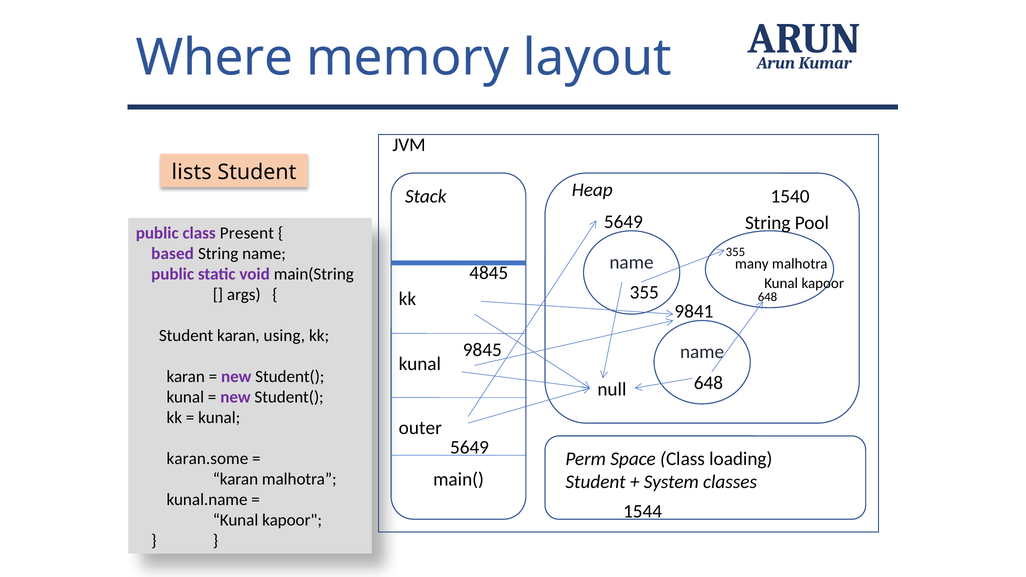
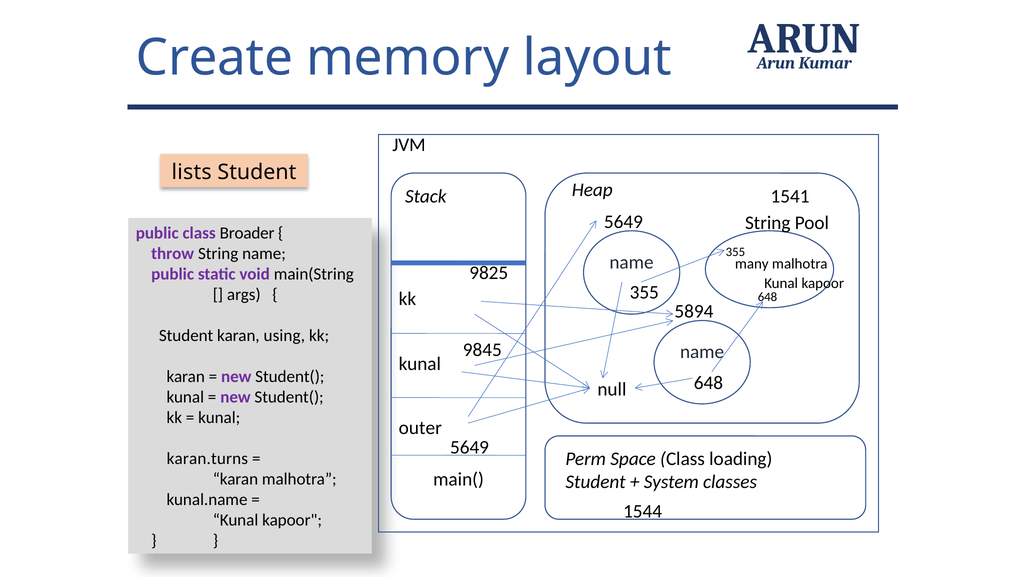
Where: Where -> Create (214, 58)
1540: 1540 -> 1541 (790, 196)
Present: Present -> Broader (247, 233)
based: based -> throw (173, 254)
4845: 4845 -> 9825 (489, 273)
9841: 9841 -> 5894 (694, 312)
karan.some: karan.some -> karan.turns (207, 459)
